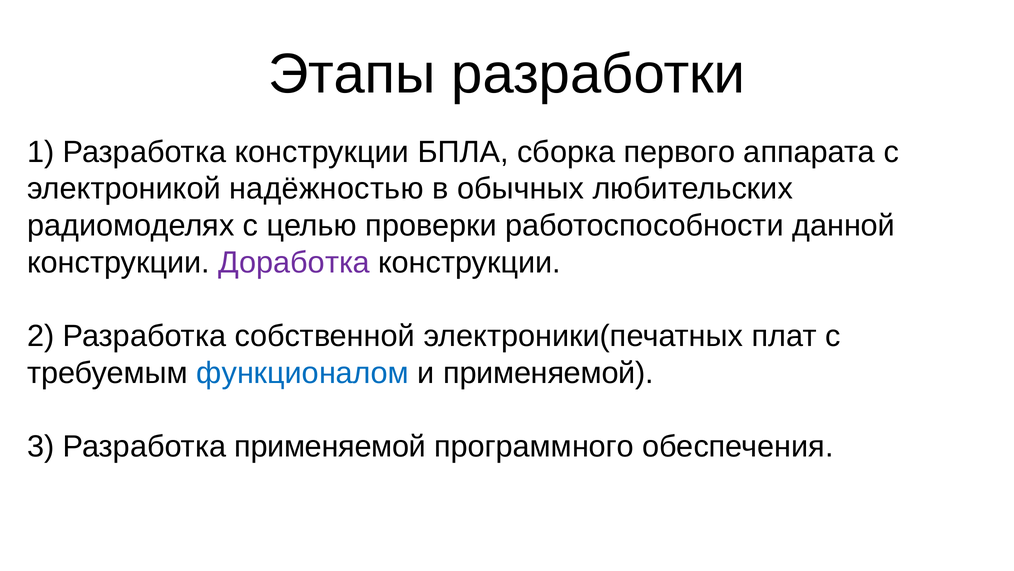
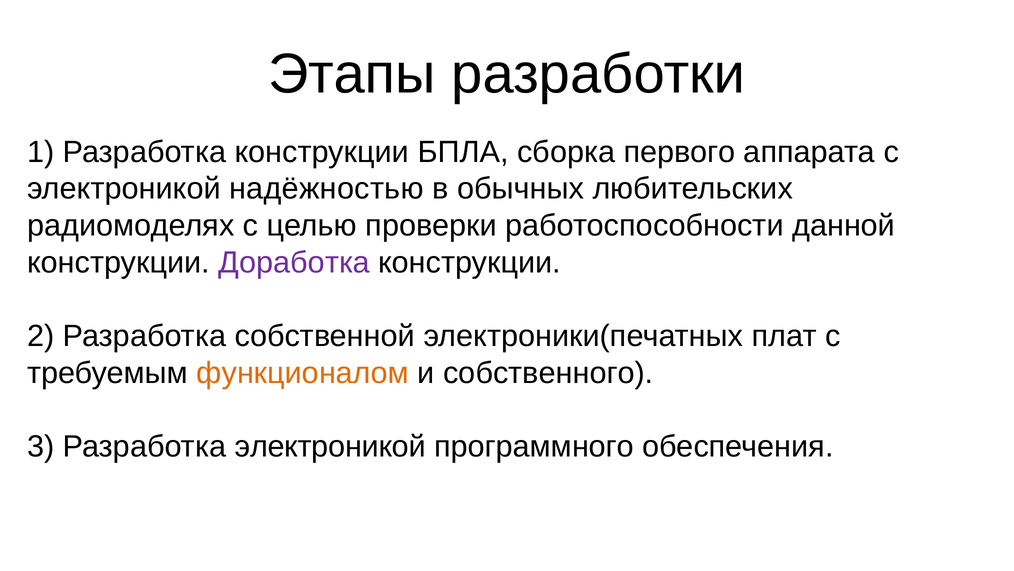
функционалом colour: blue -> orange (303, 373)
и применяемой: применяемой -> собственного (548, 373)
Разработка применяемой: применяемой -> электроникой (330, 446)
